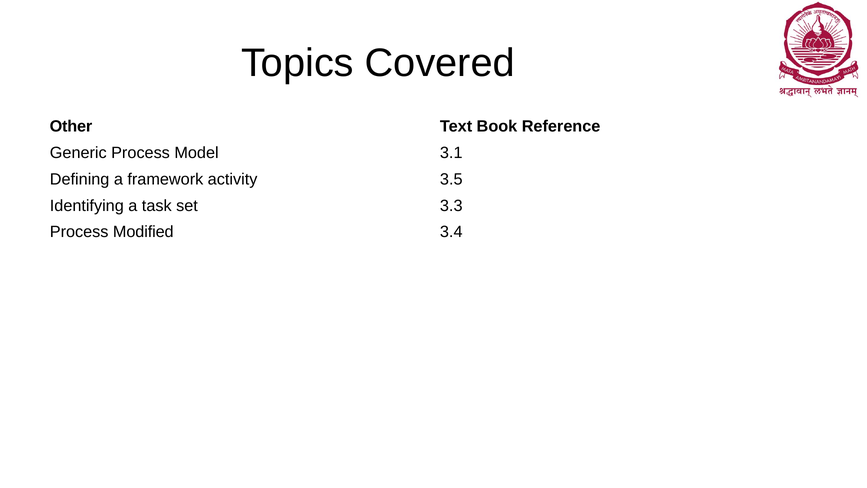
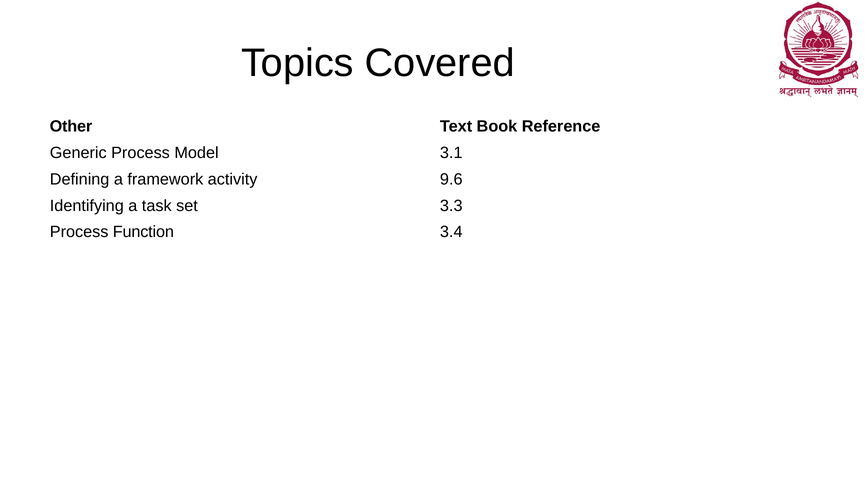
3.5: 3.5 -> 9.6 (451, 179)
Modified: Modified -> Function (143, 232)
